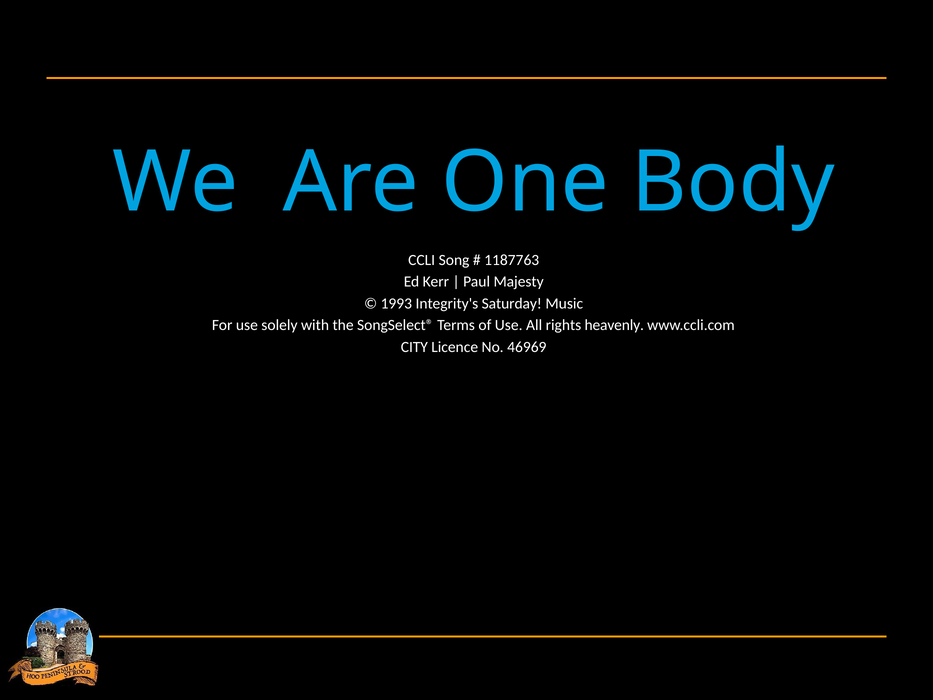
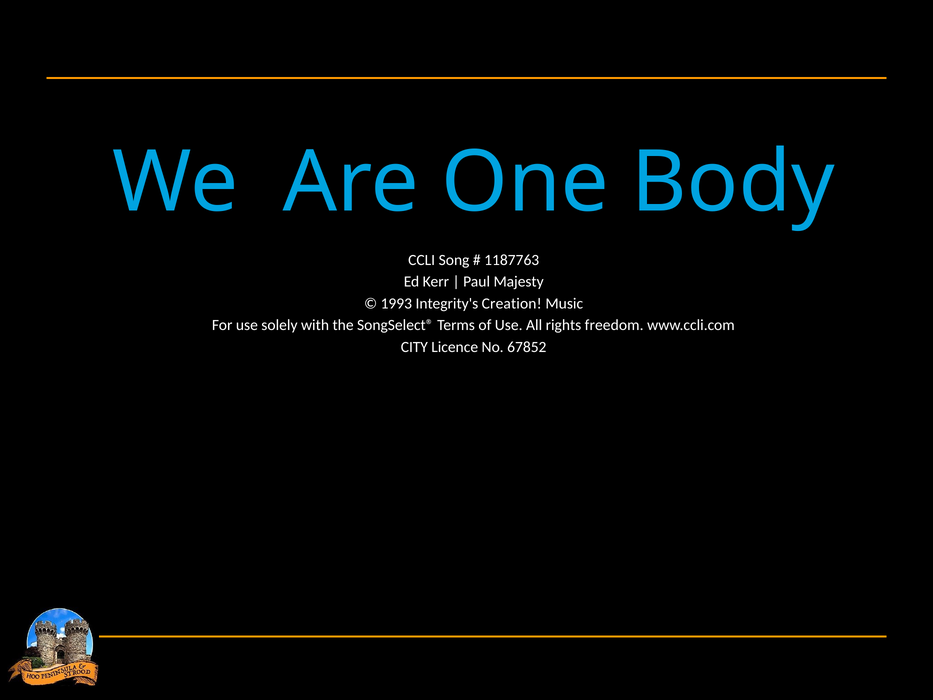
Saturday: Saturday -> Creation (512, 303)
heavenly: heavenly -> freedom (614, 325)
46969: 46969 -> 67852 (527, 347)
